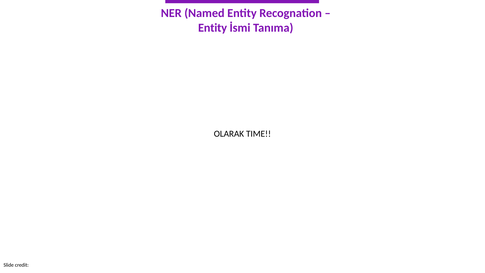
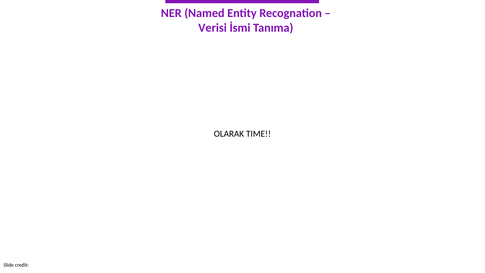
Entity: Entity -> Verisi (213, 28)
